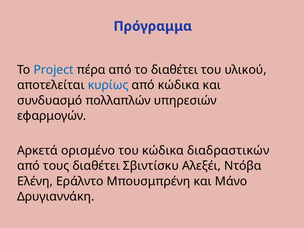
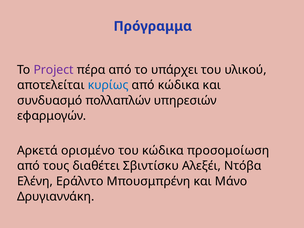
Project colour: blue -> purple (54, 70)
το διαθέτει: διαθέτει -> υπάρχει (174, 70)
διαδραστικών: διαδραστικών -> προσομοίωση (228, 151)
